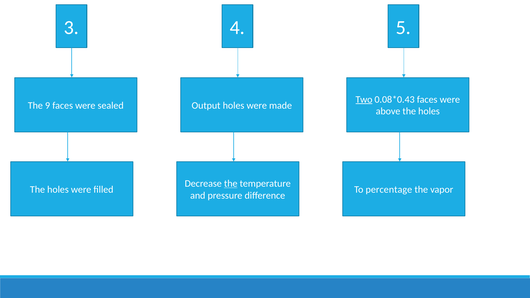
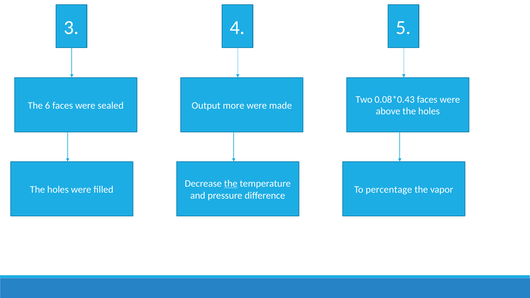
Two underline: present -> none (364, 100)
9: 9 -> 6 (48, 105)
Output holes: holes -> more (234, 105)
